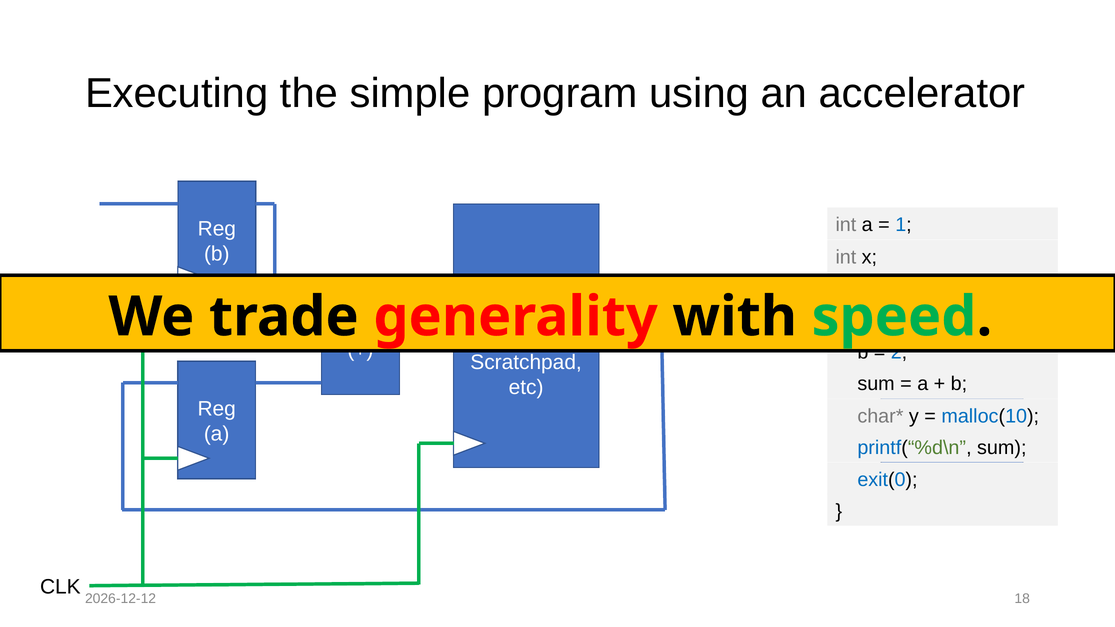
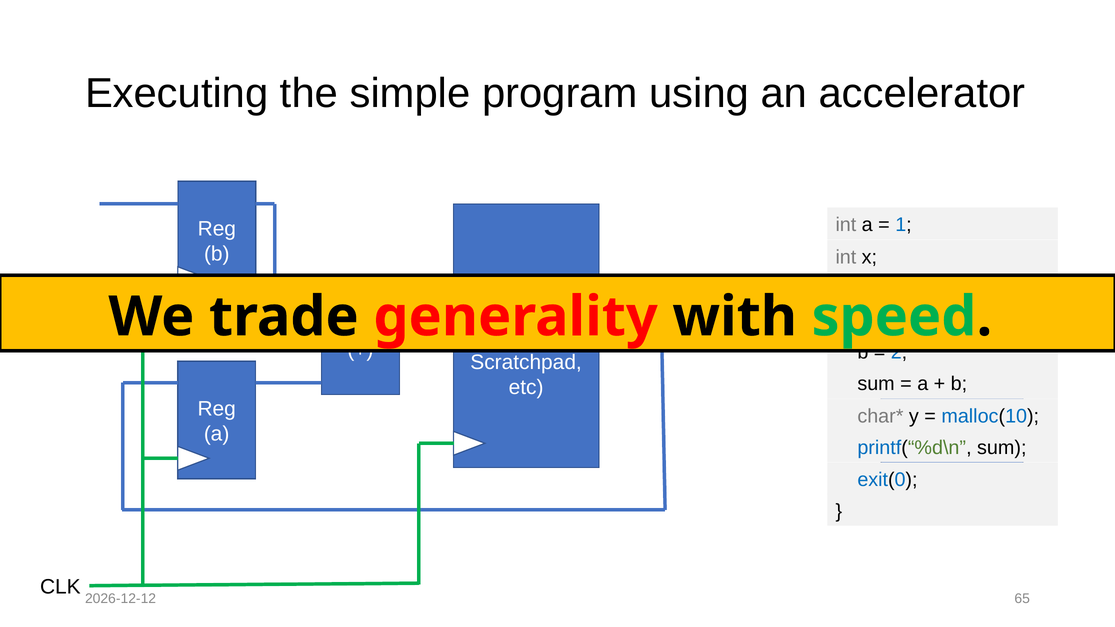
18: 18 -> 65 (1022, 599)
